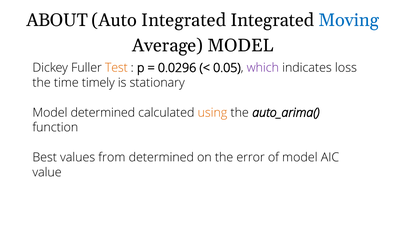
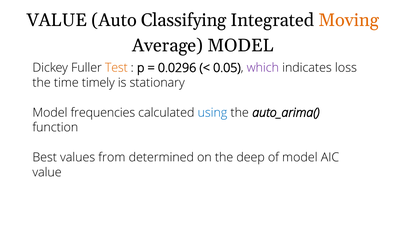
ABOUT: ABOUT -> VALUE (57, 20)
Auto Integrated: Integrated -> Classifying (184, 20)
Moving colour: blue -> orange (349, 20)
Model determined: determined -> frequencies (103, 112)
using colour: orange -> blue (212, 112)
error: error -> deep (251, 157)
